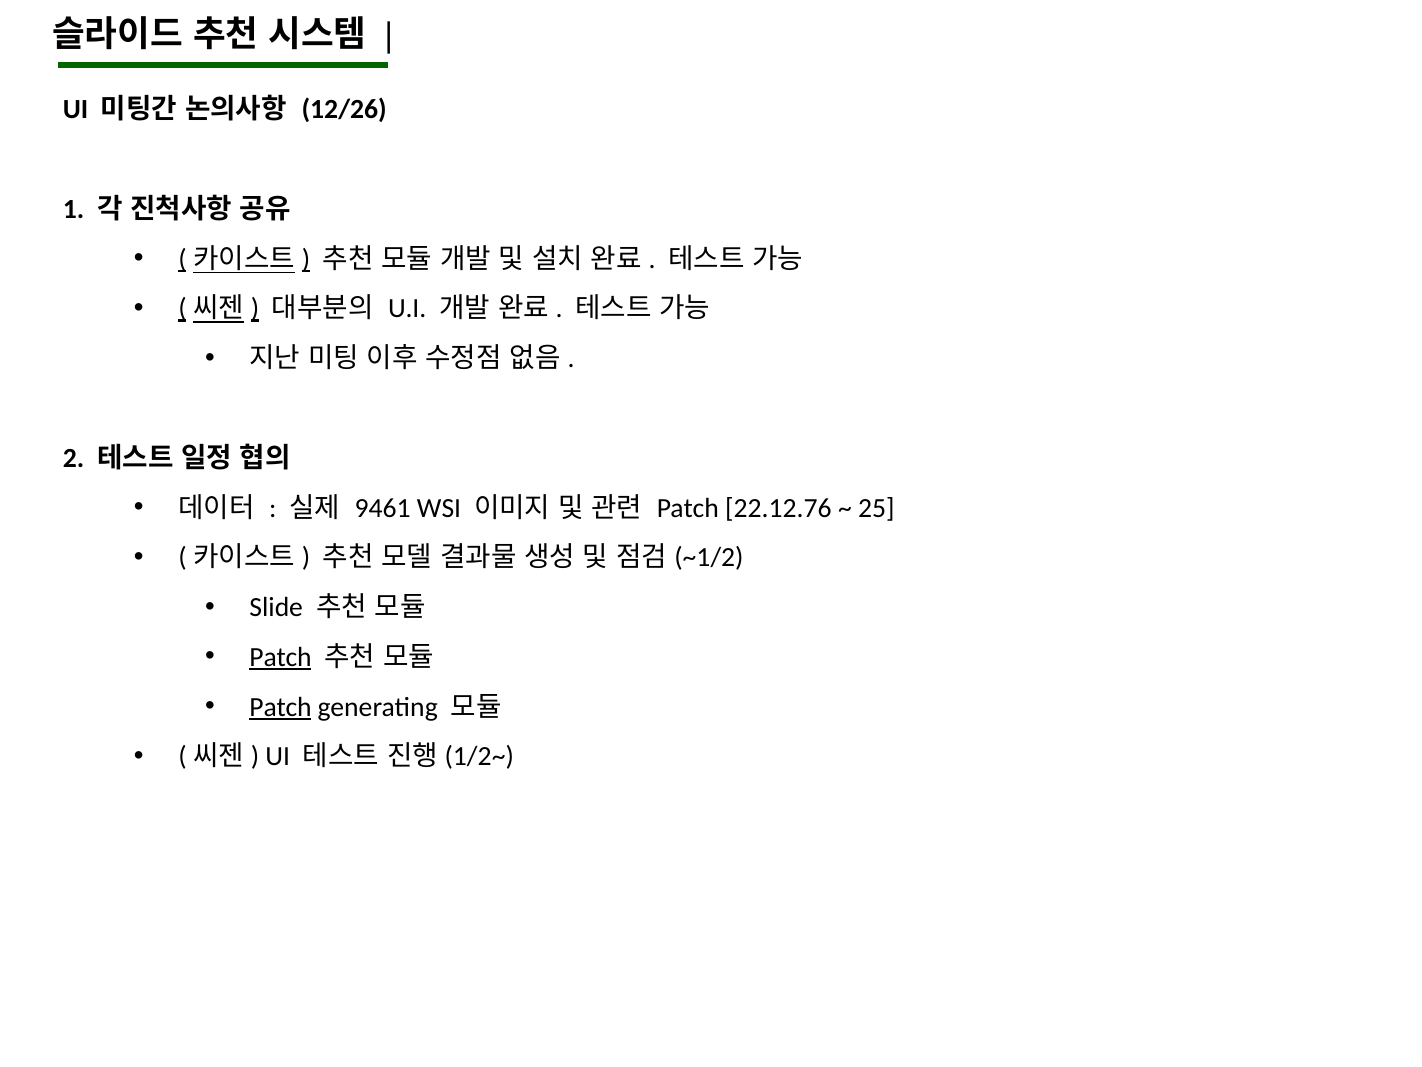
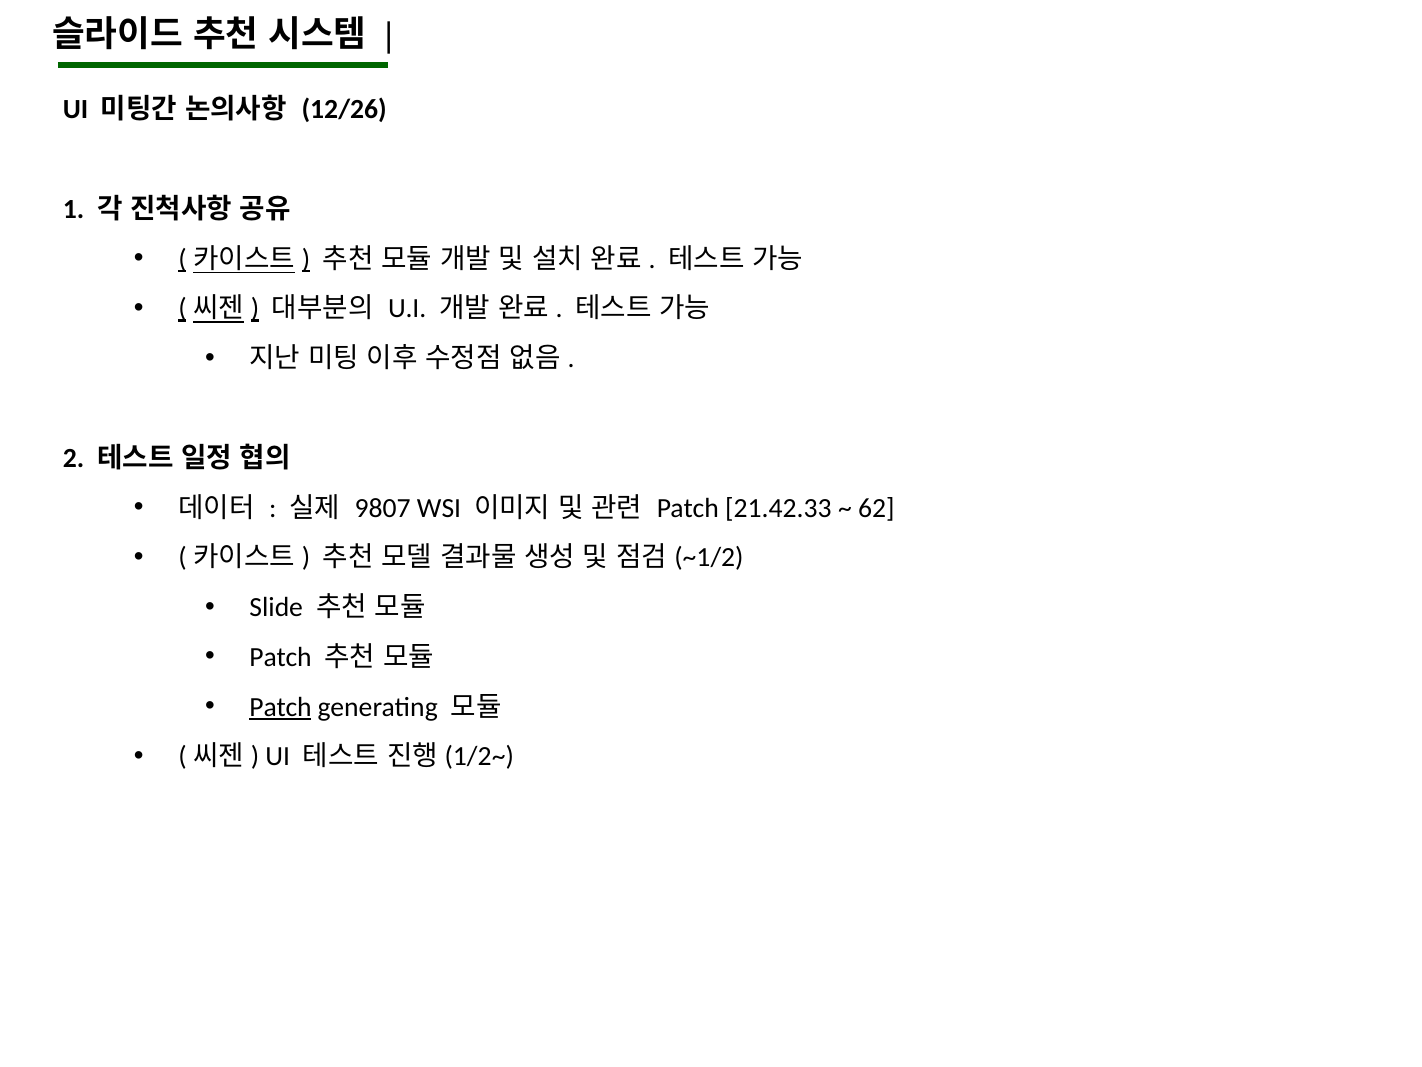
9461: 9461 -> 9807 (383, 508)
22.12.76: 22.12.76 -> 21.42.33 (778, 508)
25: 25 -> 62 (876, 508)
Patch underline: present -> none (281, 657)
